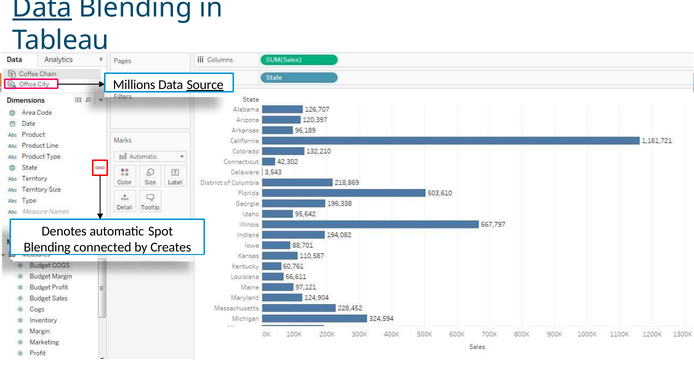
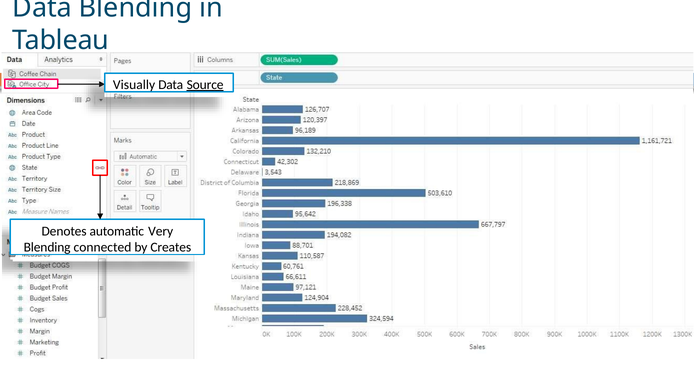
Data underline: present -> none (42, 8)
Millions: Millions -> Visually (134, 85)
Spot: Spot -> Very (161, 231)
